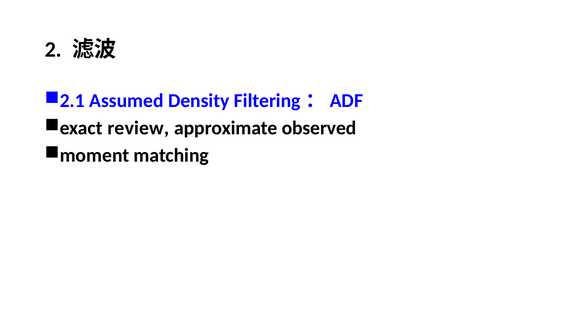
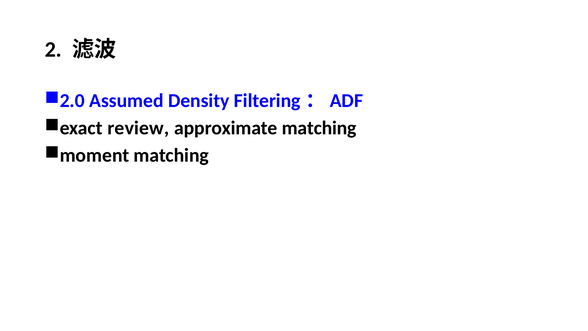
2.1: 2.1 -> 2.0 (72, 101)
approximate observed: observed -> matching (319, 128)
